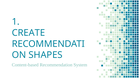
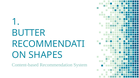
CREATE: CREATE -> BUTTER (29, 33)
